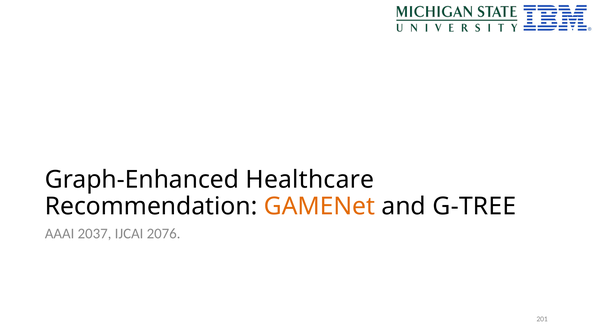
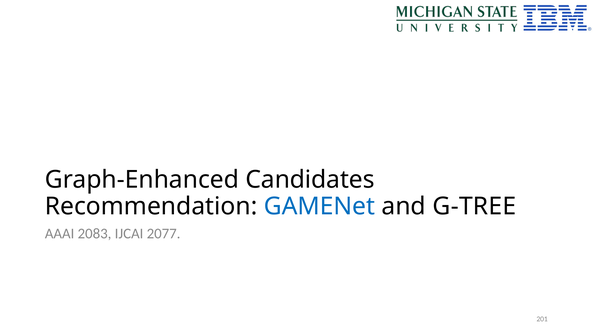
Healthcare: Healthcare -> Candidates (310, 179)
GAMENet colour: orange -> blue (319, 206)
2037: 2037 -> 2083 (95, 233)
2076: 2076 -> 2077 (164, 233)
